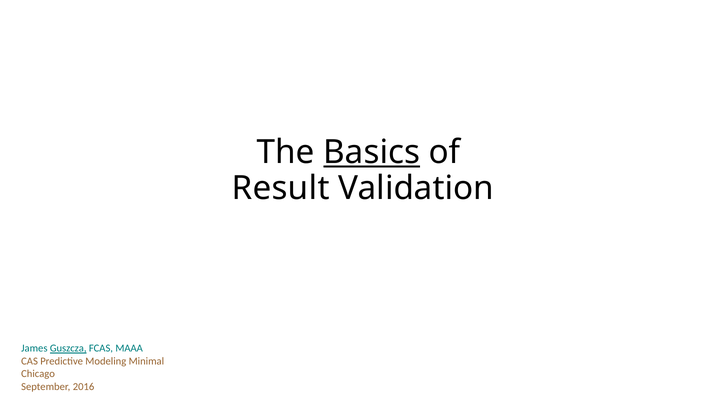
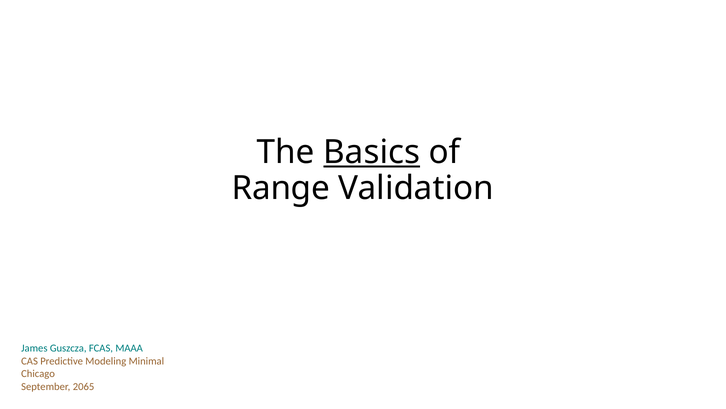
Result: Result -> Range (281, 188)
Guszcza underline: present -> none (68, 348)
2016: 2016 -> 2065 (84, 386)
